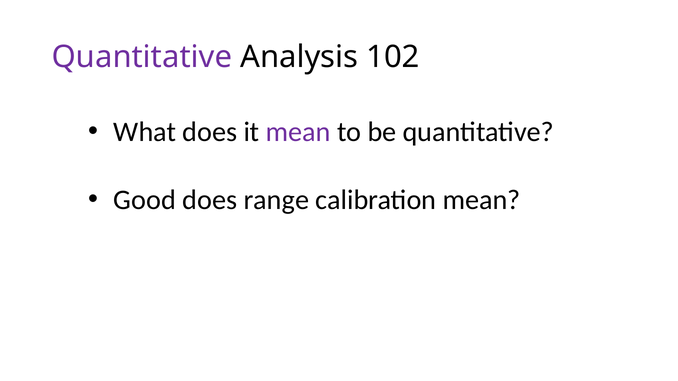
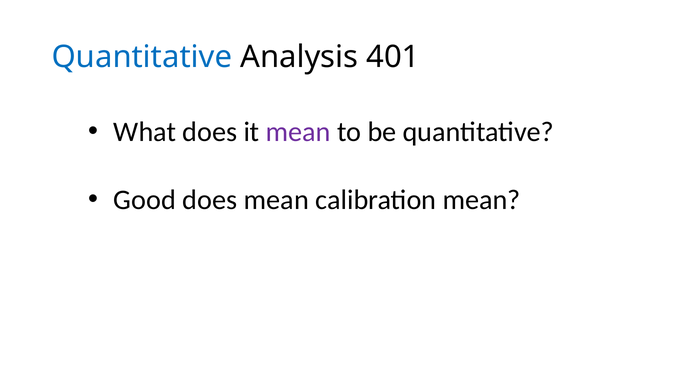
Quantitative colour: purple -> blue (142, 57)
102: 102 -> 401 (393, 57)
does range: range -> mean (276, 200)
